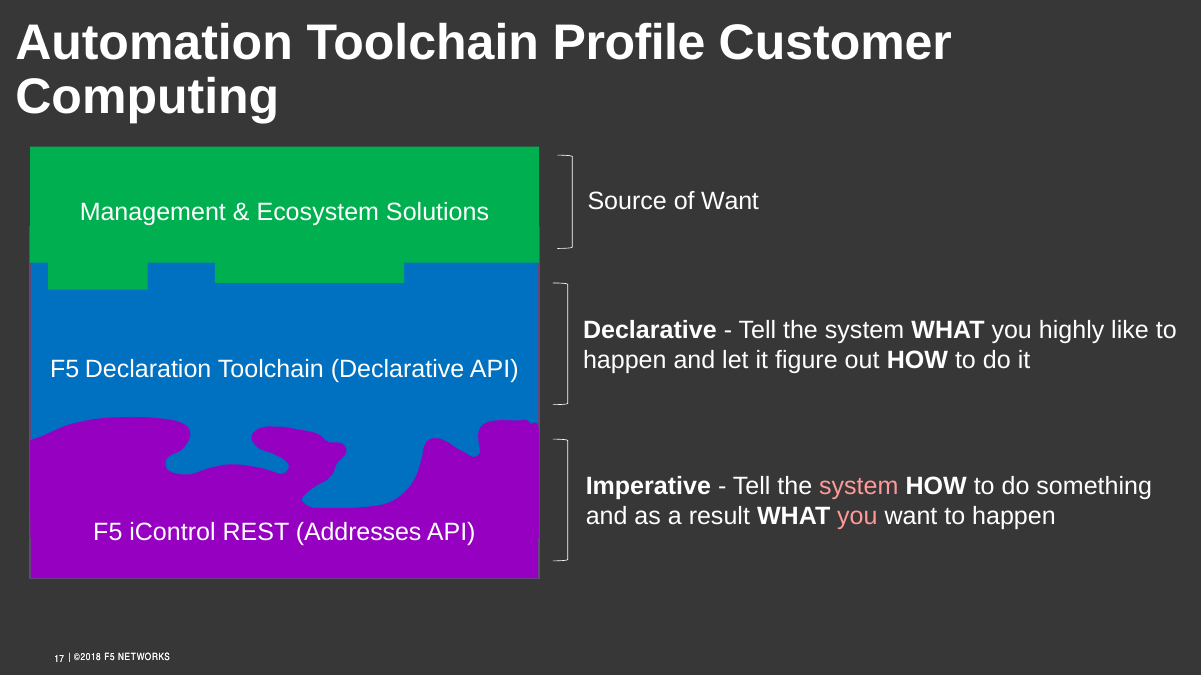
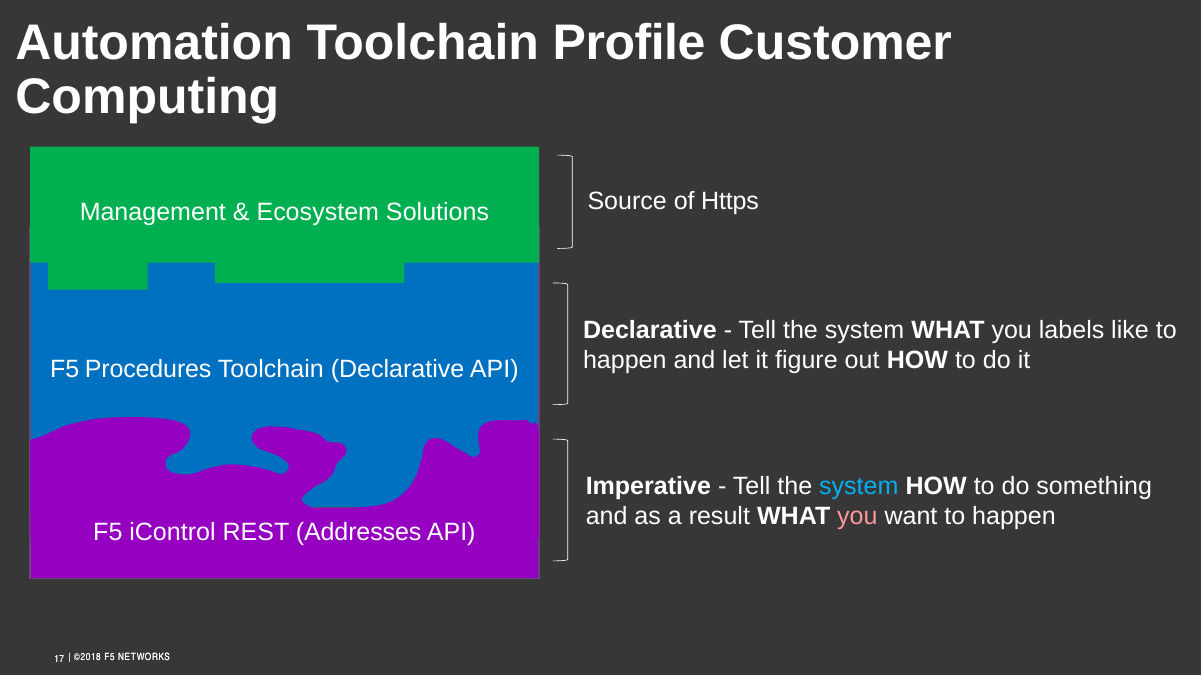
of Want: Want -> Https (730, 202)
highly: highly -> labels (1072, 330)
Declaration: Declaration -> Procedures (148, 370)
system colour: pink -> light blue (859, 487)
